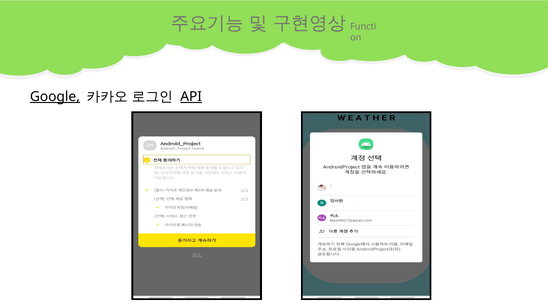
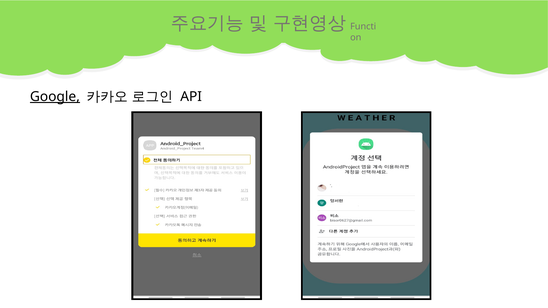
API underline: present -> none (191, 97)
